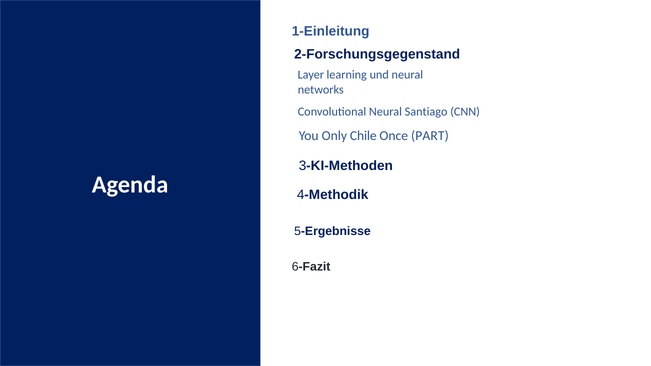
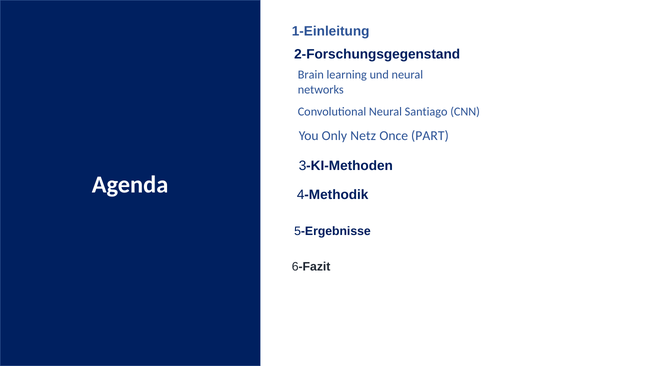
Layer: Layer -> Brain (311, 75)
Chile: Chile -> Netz (363, 136)
